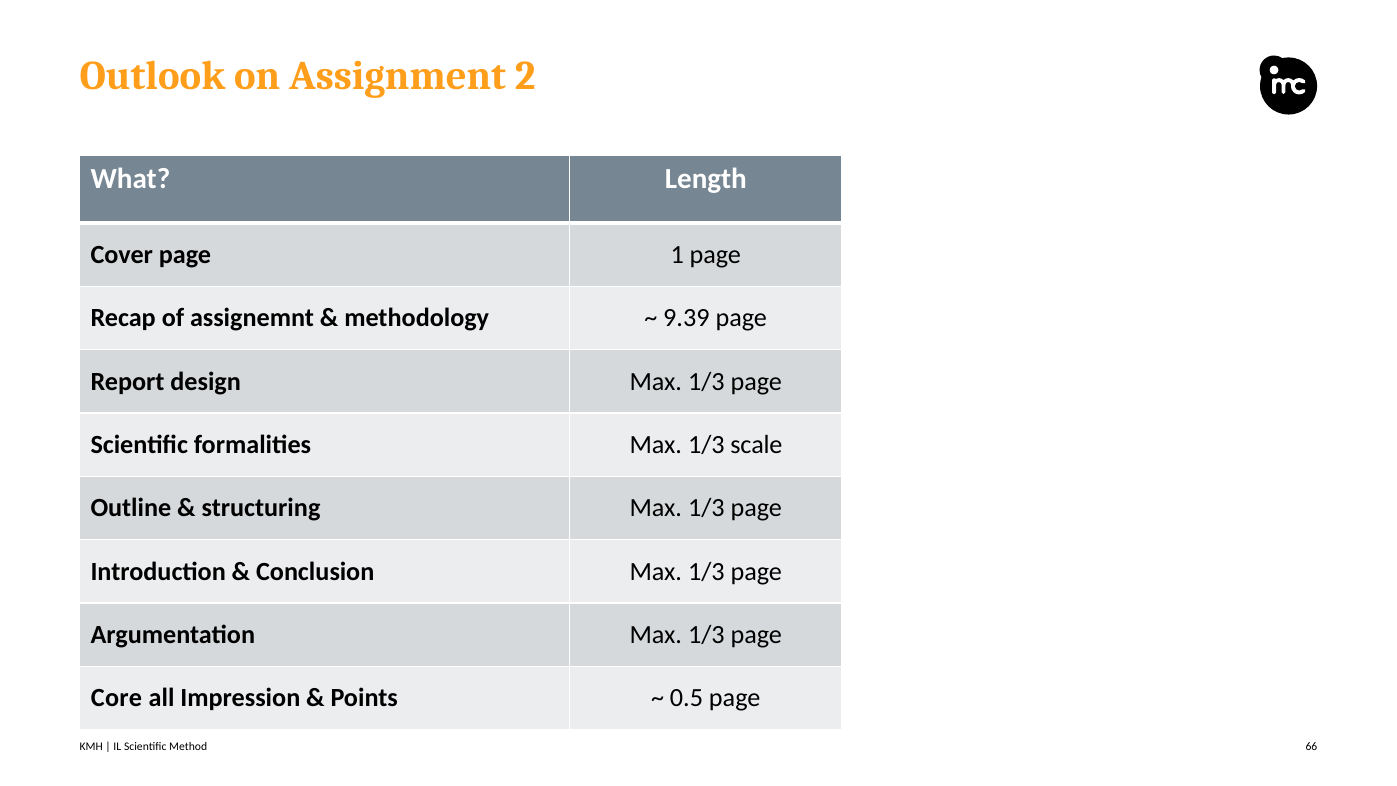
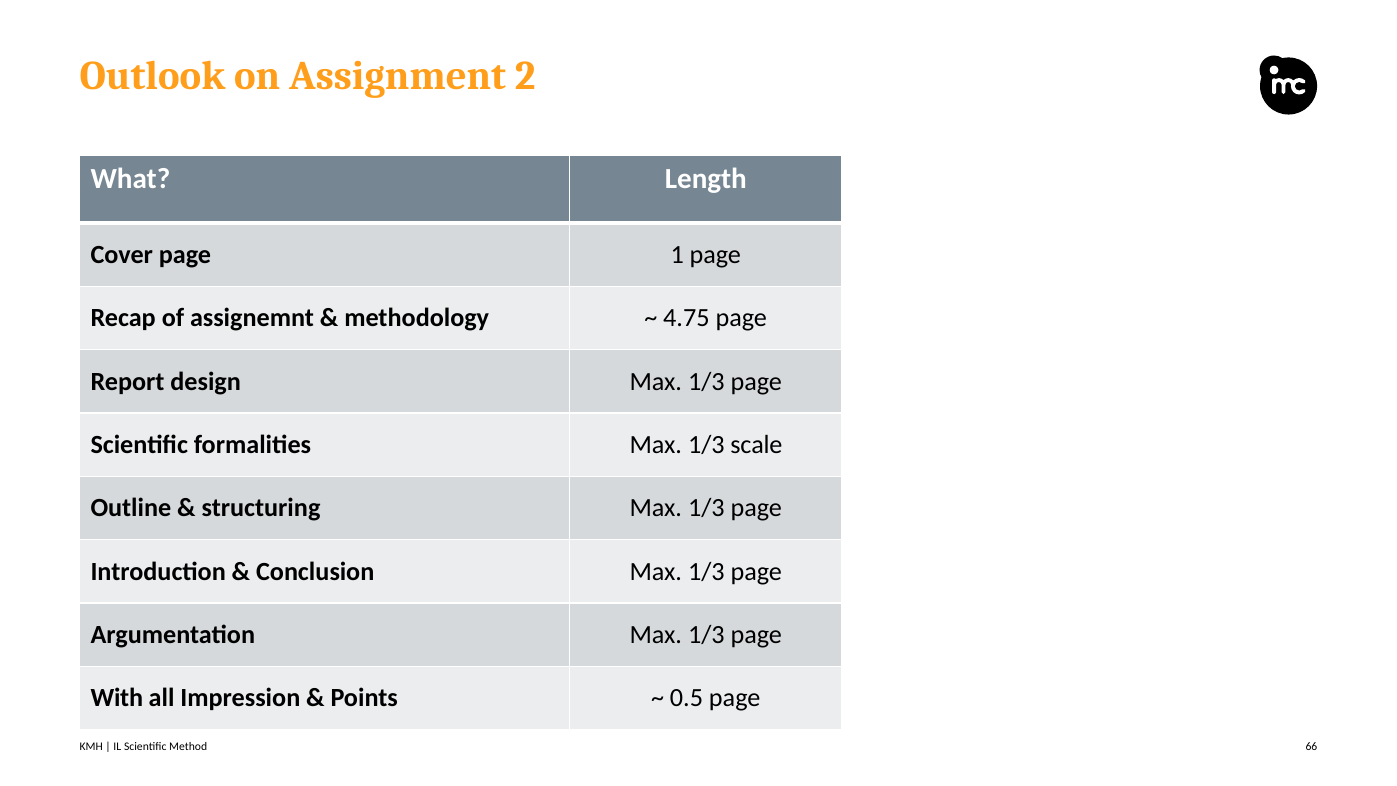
9.39: 9.39 -> 4.75 (686, 318)
Core: Core -> With (117, 698)
